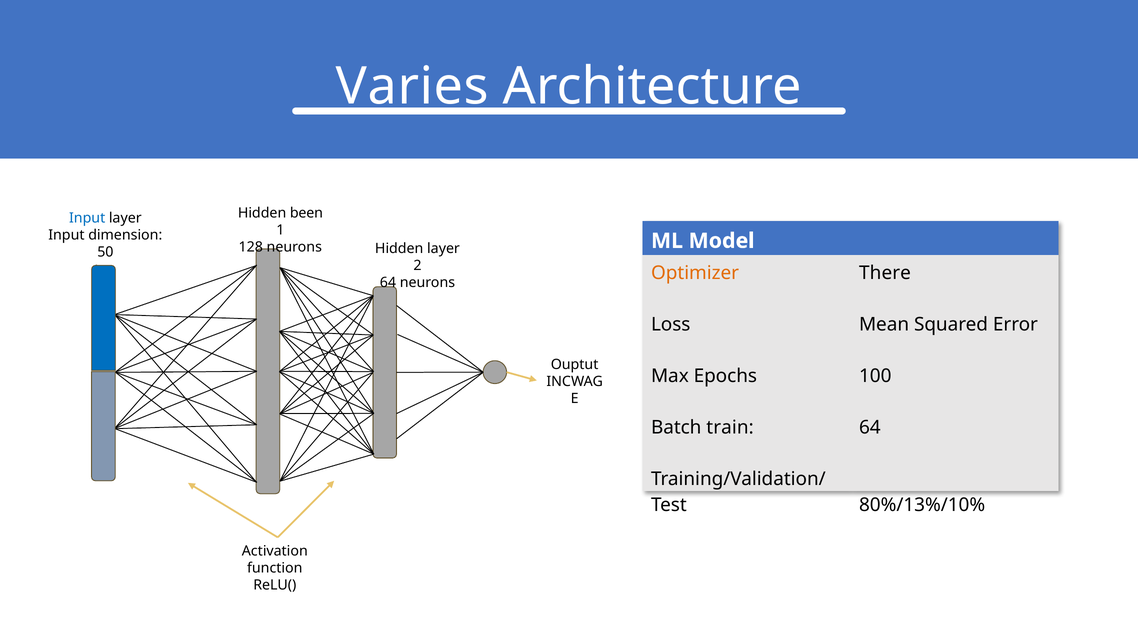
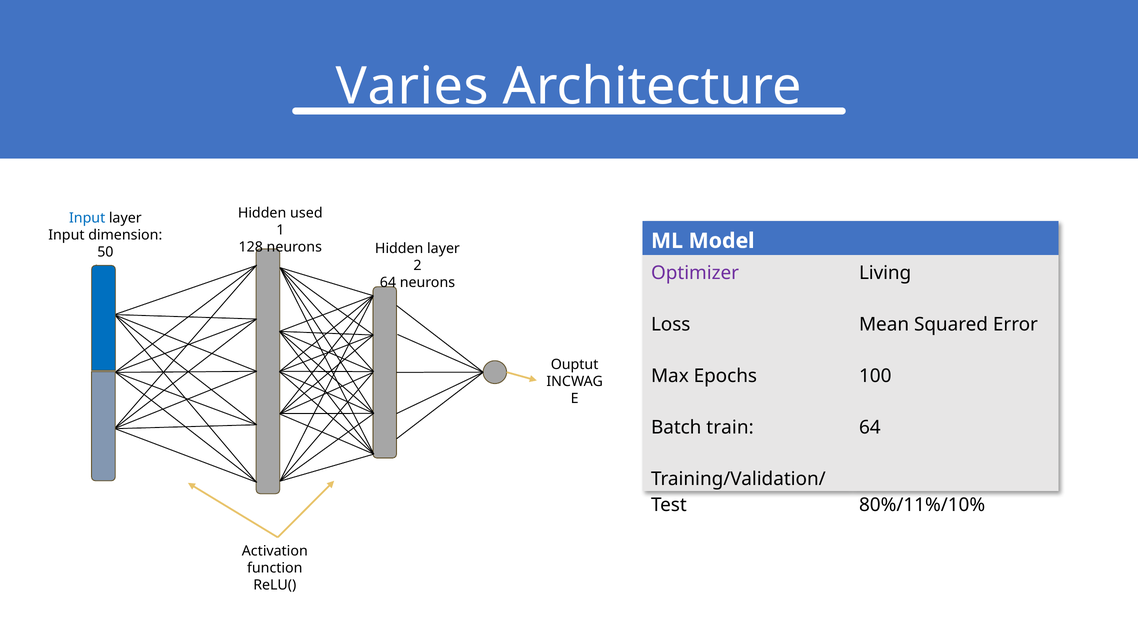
been: been -> used (306, 213)
Optimizer colour: orange -> purple (695, 273)
There: There -> Living (885, 273)
80%/13%/10%: 80%/13%/10% -> 80%/11%/10% (922, 505)
